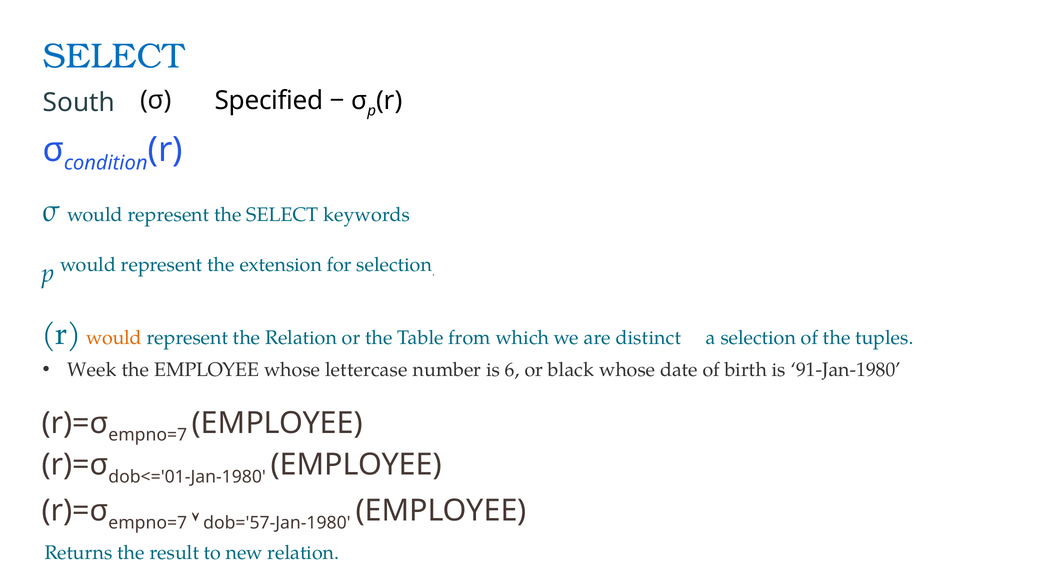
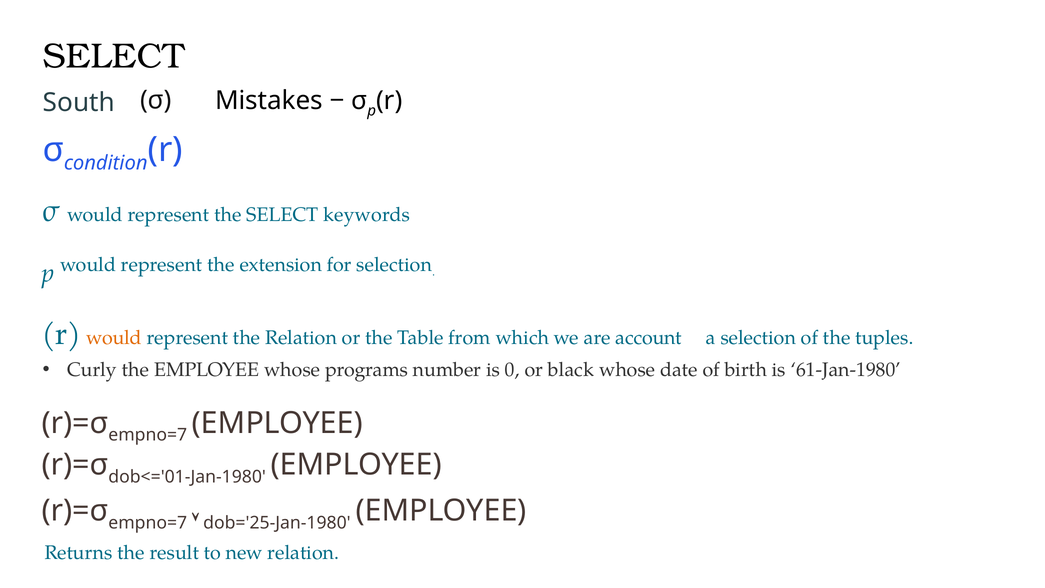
SELECT colour: blue -> black (113, 56)
Specified: Specified -> Mistakes (269, 100)
distinct: distinct -> account (649, 338)
Week: Week -> Curly (92, 370)
lettercase: lettercase -> programs (367, 370)
6: 6 -> 0 (512, 370)
91-Jan-1980: 91-Jan-1980 -> 61-Jan-1980 (846, 370)
dob='57-Jan-1980: dob='57-Jan-1980 -> dob='25-Jan-1980 (277, 523)
